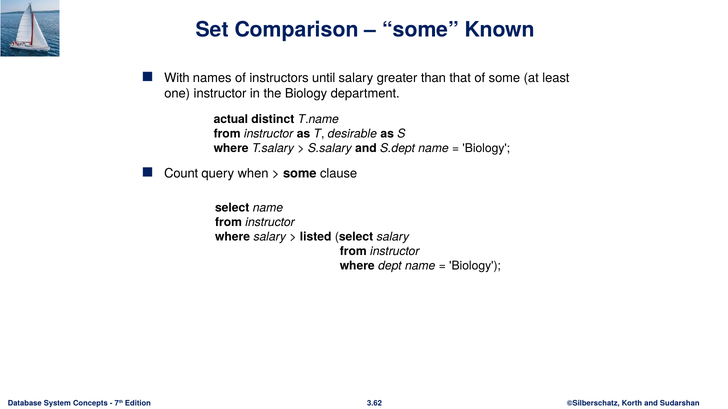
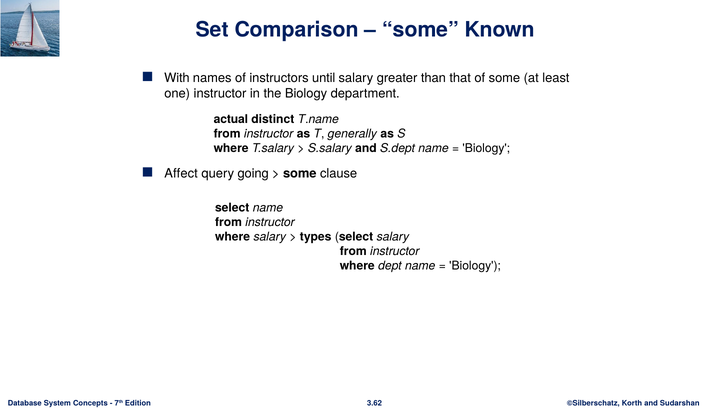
desirable: desirable -> generally (352, 134)
Count: Count -> Affect (181, 174)
when: when -> going (253, 174)
listed: listed -> types (316, 237)
